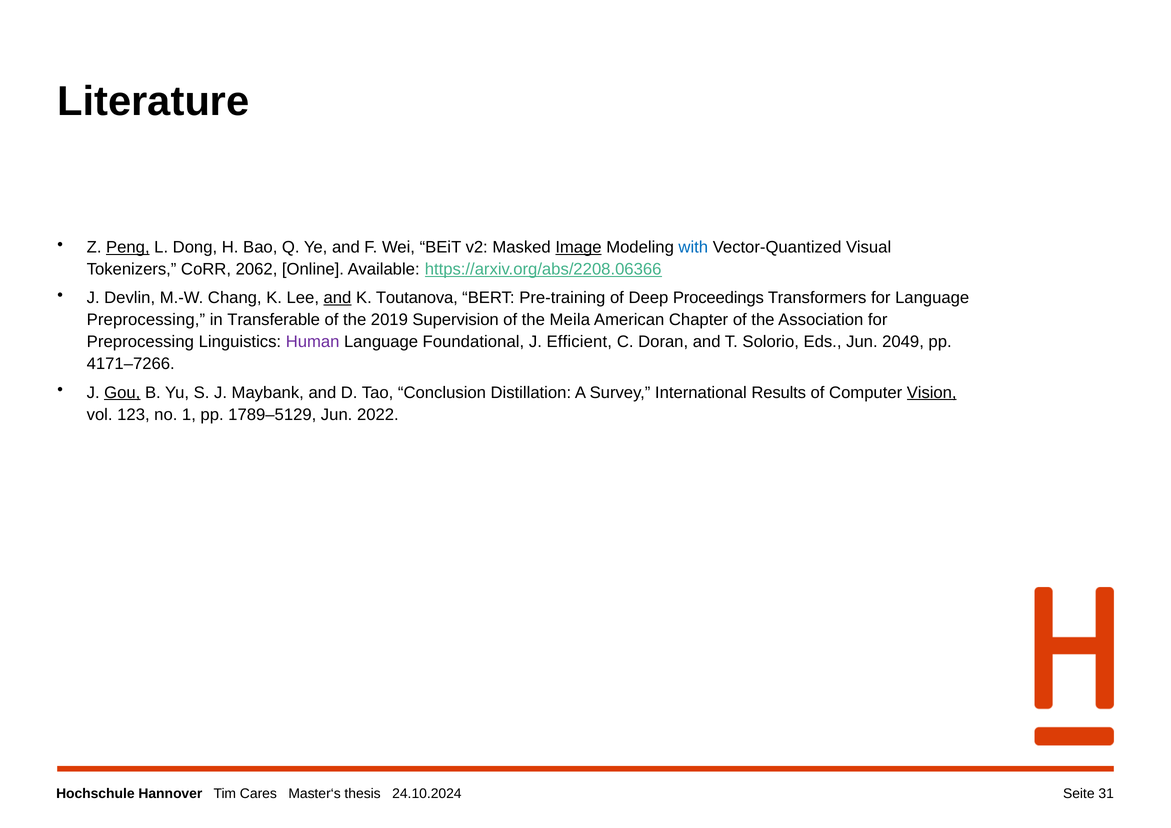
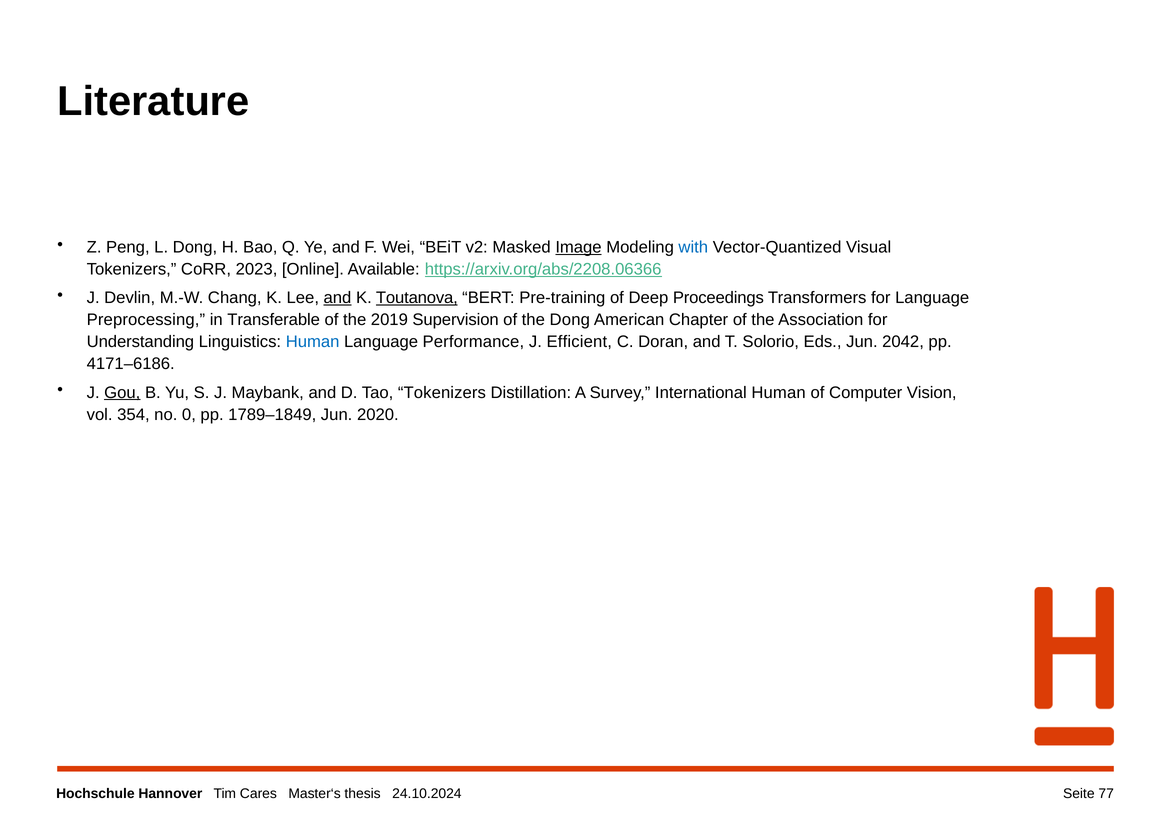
Peng underline: present -> none (128, 247)
2062: 2062 -> 2023 (257, 269)
Toutanova underline: none -> present (417, 298)
the Meila: Meila -> Dong (570, 320)
Preprocessing: Preprocessing -> Understanding (140, 342)
Human colour: purple -> blue (313, 342)
Foundational: Foundational -> Performance (473, 342)
2049: 2049 -> 2042 (903, 342)
4171–7266: 4171–7266 -> 4171–6186 (131, 364)
Tao Conclusion: Conclusion -> Tokenizers (442, 393)
International Results: Results -> Human (779, 393)
Vision underline: present -> none (932, 393)
123: 123 -> 354 (133, 415)
1: 1 -> 0 (189, 415)
1789–5129: 1789–5129 -> 1789–1849 (272, 415)
2022: 2022 -> 2020 (378, 415)
31: 31 -> 77 (1106, 794)
